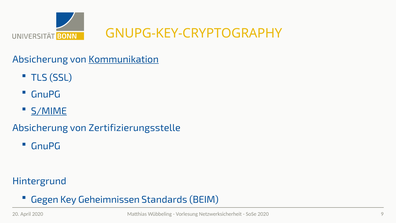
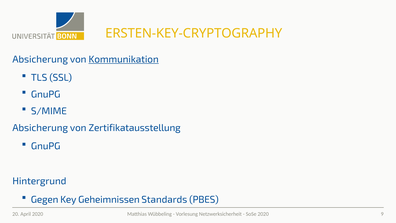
GNUPG-KEY-CRYPTOGRAPHY: GNUPG-KEY-CRYPTOGRAPHY -> ERSTEN-KEY-CRYPTOGRAPHY (194, 33)
S/MIME underline: present -> none (49, 111)
Zertifizierungsstelle: Zertifizierungsstelle -> Zertifikatausstellung (135, 128)
BEIM: BEIM -> PBES (204, 199)
